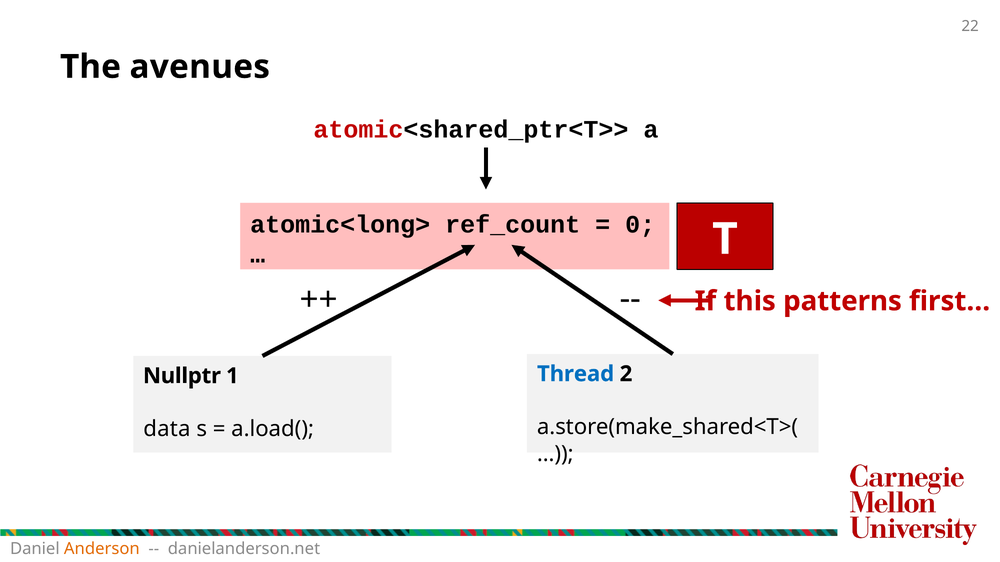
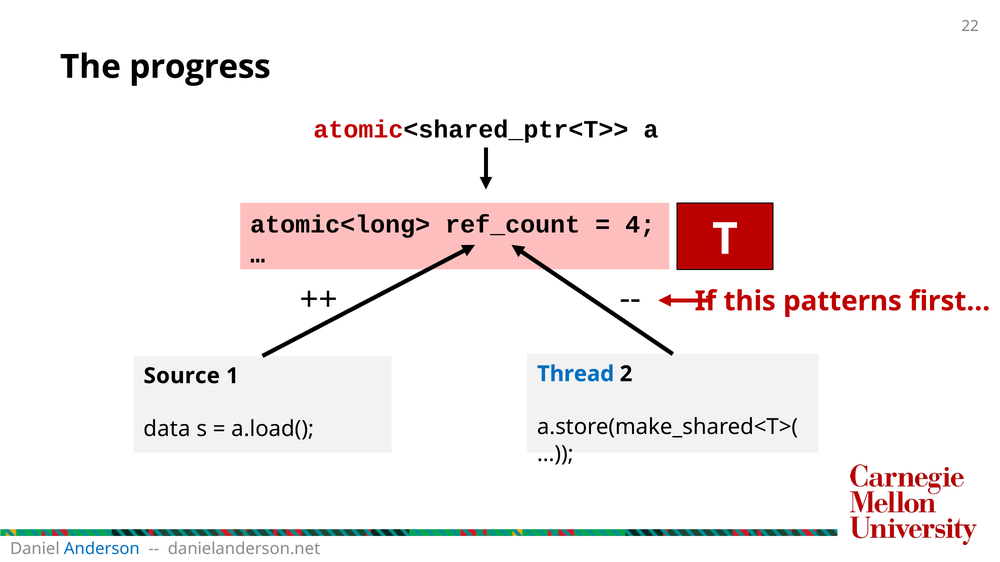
avenues: avenues -> progress (200, 67)
0: 0 -> 4 (640, 225)
Nullptr: Nullptr -> Source (182, 376)
Anderson colour: orange -> blue (102, 549)
